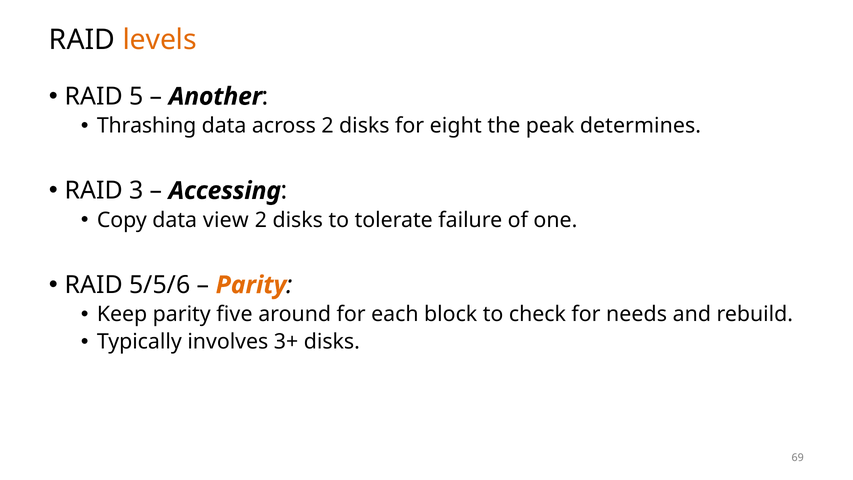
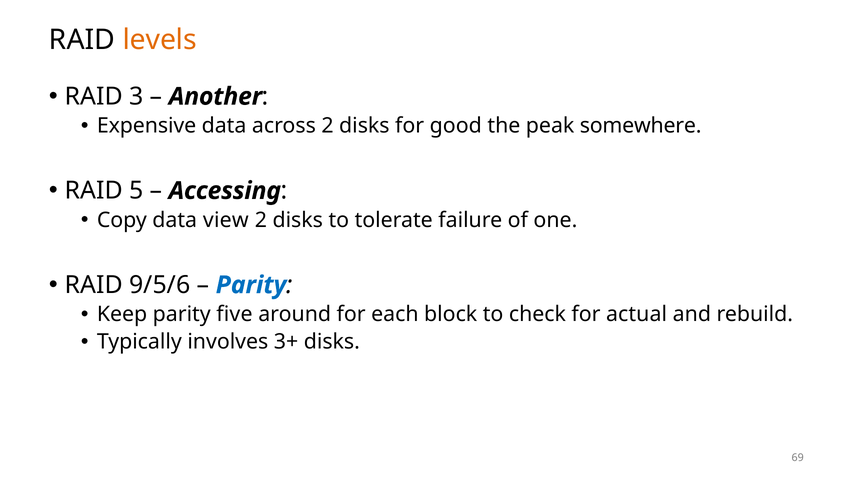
5: 5 -> 3 (136, 96)
Thrashing: Thrashing -> Expensive (147, 126)
eight: eight -> good (456, 126)
determines: determines -> somewhere (641, 126)
3: 3 -> 5 (136, 191)
5/5/6: 5/5/6 -> 9/5/6 (160, 285)
Parity colour: orange -> blue (251, 285)
needs: needs -> actual (637, 314)
